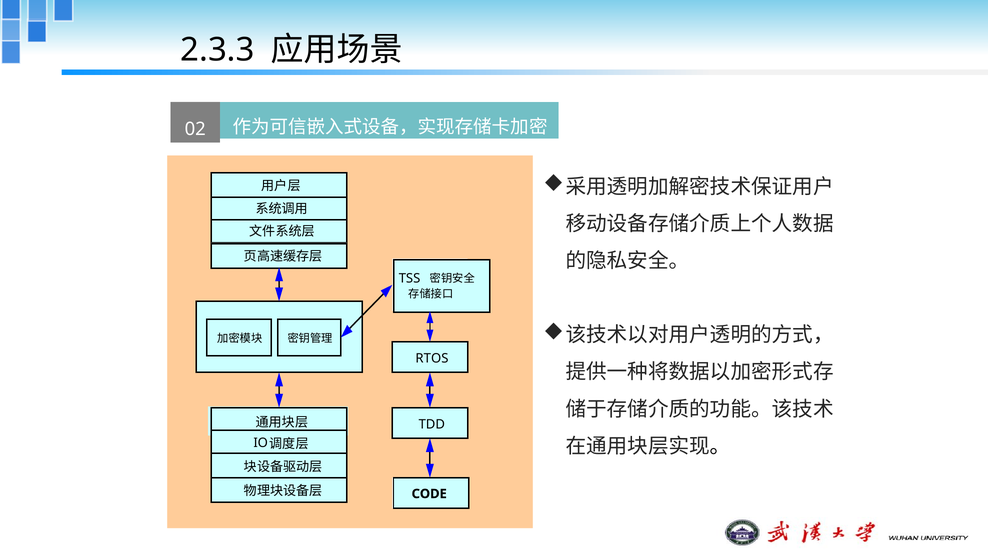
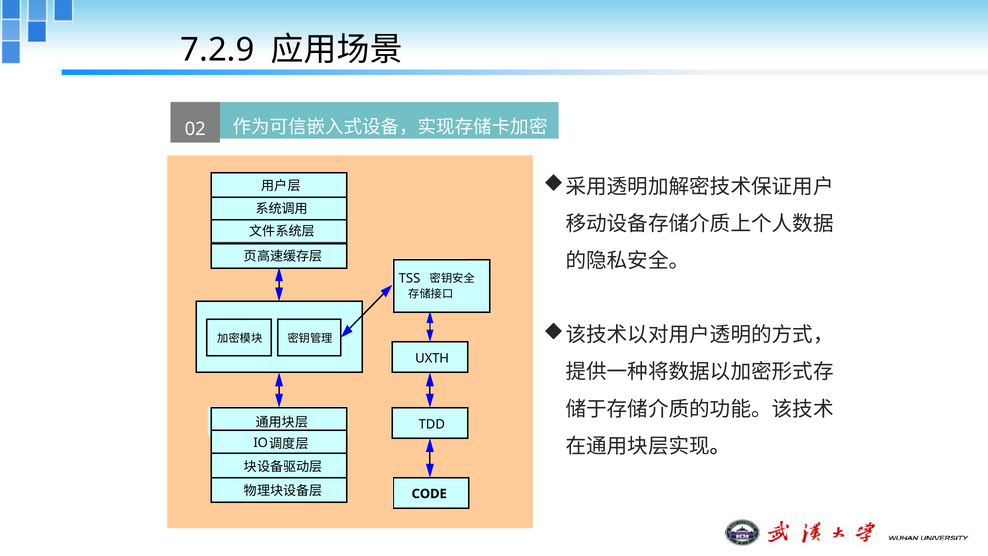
2.3.3: 2.3.3 -> 7.2.9 (217, 50)
RTOS: RTOS -> UXTH (432, 358)
